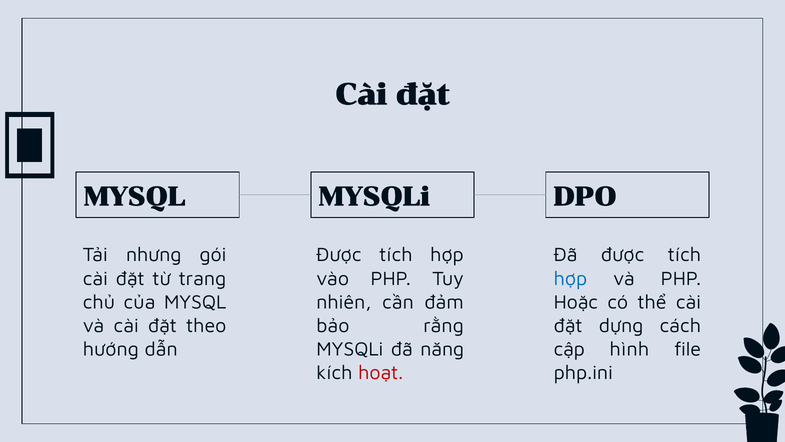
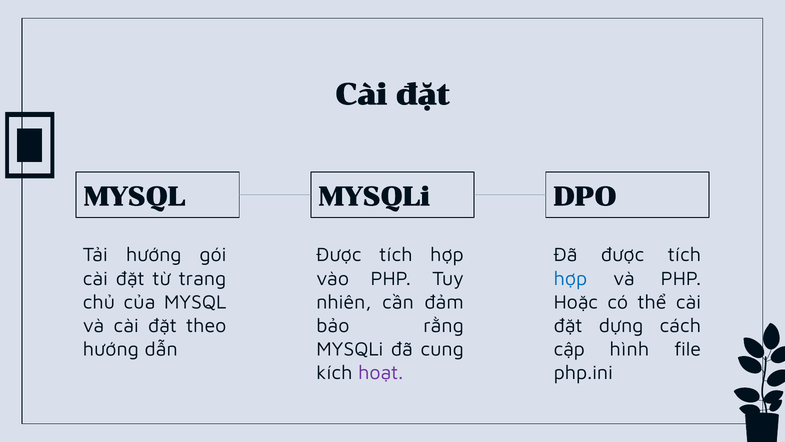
Tải nhưng: nhưng -> hướng (154, 255)
năng: năng -> cung (442, 349)
hoạt colour: red -> purple (381, 373)
